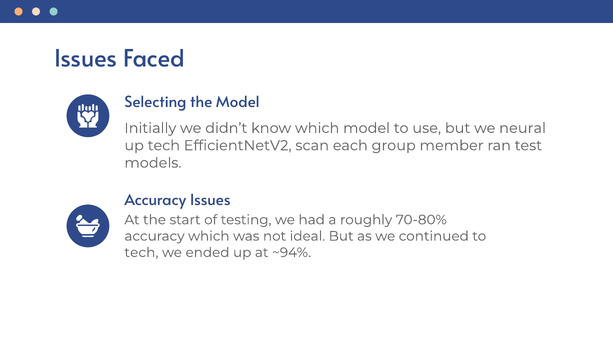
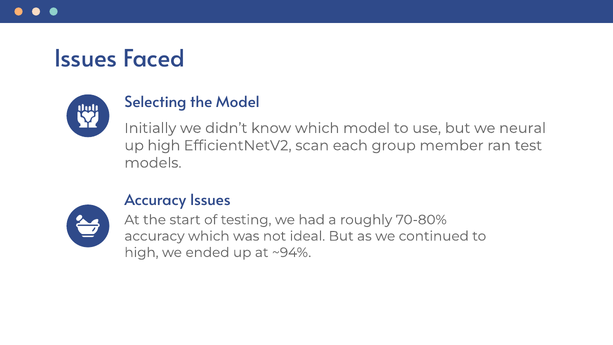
up tech: tech -> high (164, 145)
tech: tech -> high (141, 252)
